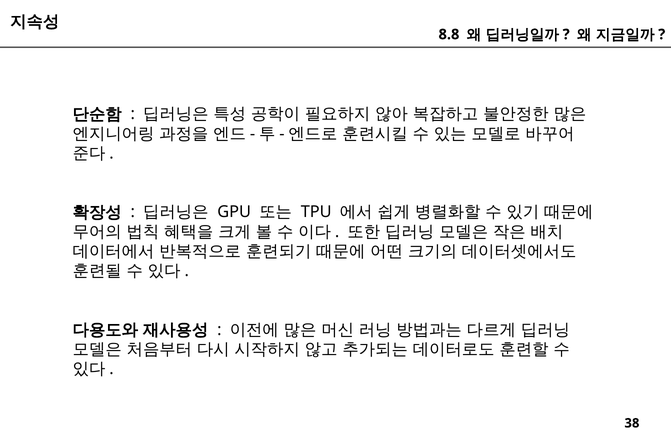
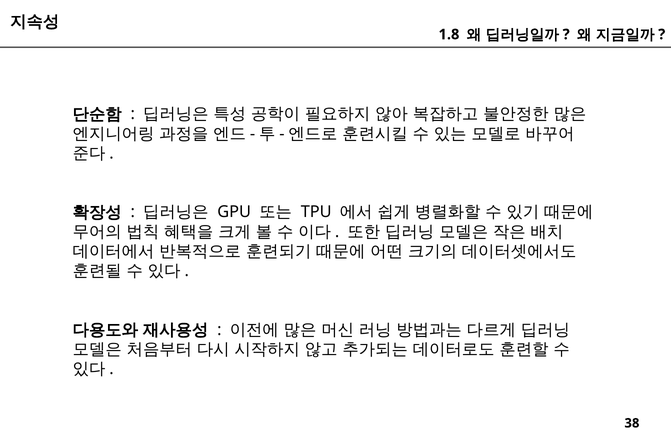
8.8: 8.8 -> 1.8 (449, 34)
